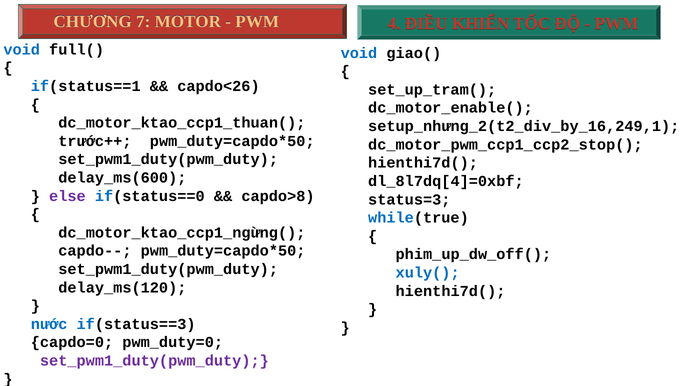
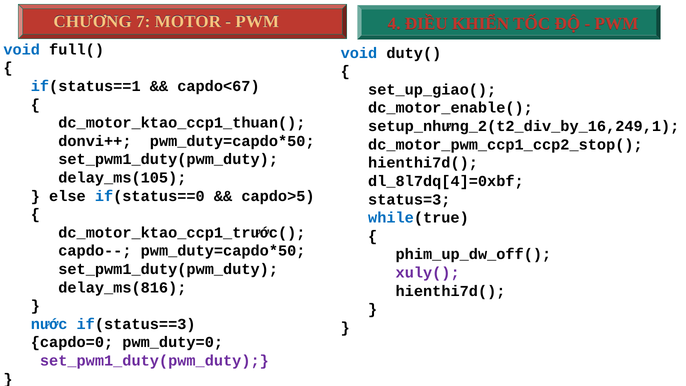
giao(: giao( -> duty( (414, 53)
capdo<26: capdo<26 -> capdo<67 (218, 86)
set_up_tram(: set_up_tram( -> set_up_giao( (432, 90)
trước++: trước++ -> donvi++ (95, 141)
delay_ms(600: delay_ms(600 -> delay_ms(105 (122, 178)
else colour: purple -> black (67, 196)
capdo>8: capdo>8 -> capdo>5 (278, 196)
dc_motor_ktao_ccp1_ngừng(: dc_motor_ktao_ccp1_ngừng( -> dc_motor_ktao_ccp1_trước( (182, 233)
xuly( colour: blue -> purple (428, 273)
delay_ms(120: delay_ms(120 -> delay_ms(816 (122, 287)
